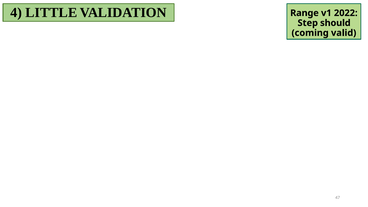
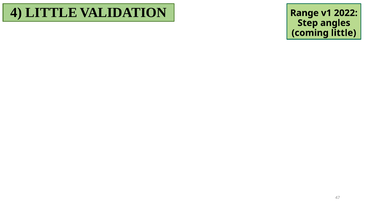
should: should -> angles (335, 23)
coming valid: valid -> little (344, 33)
